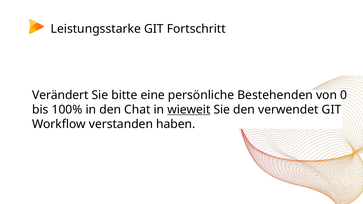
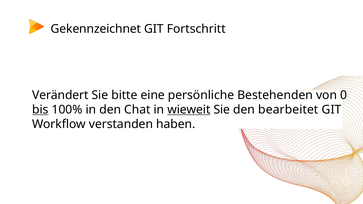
Leistungsstarke: Leistungsstarke -> Gekennzeichnet (96, 29)
bis underline: none -> present (40, 110)
verwendet: verwendet -> bearbeitet (288, 110)
